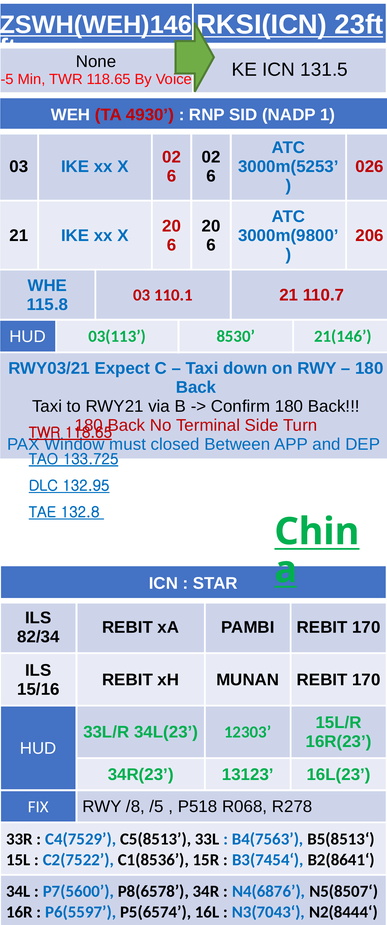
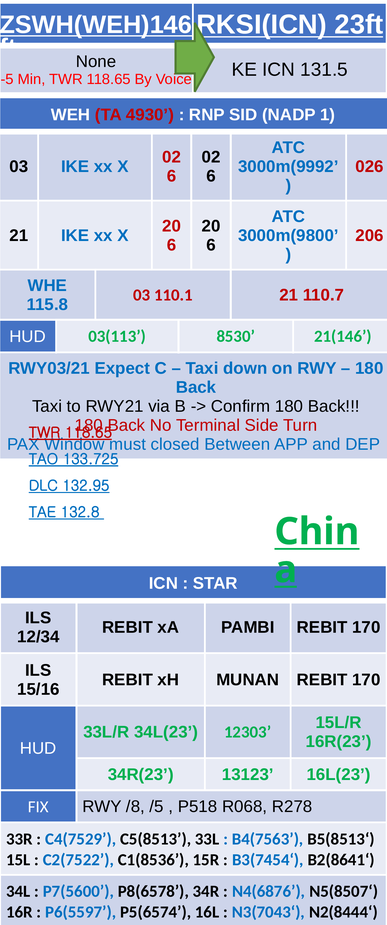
3000m(5253: 3000m(5253 -> 3000m(9992 (288, 167)
82/34: 82/34 -> 12/34 (38, 637)
